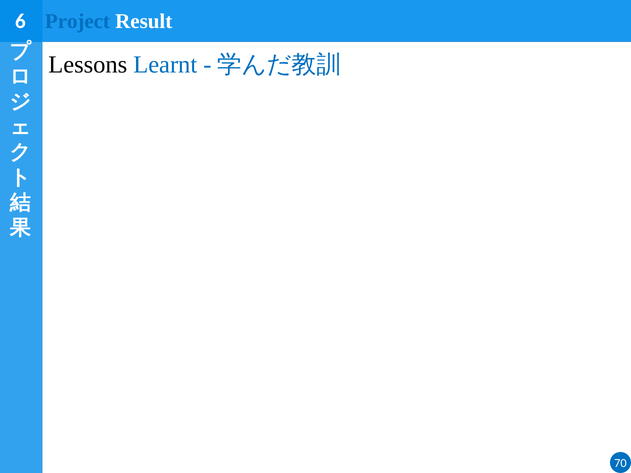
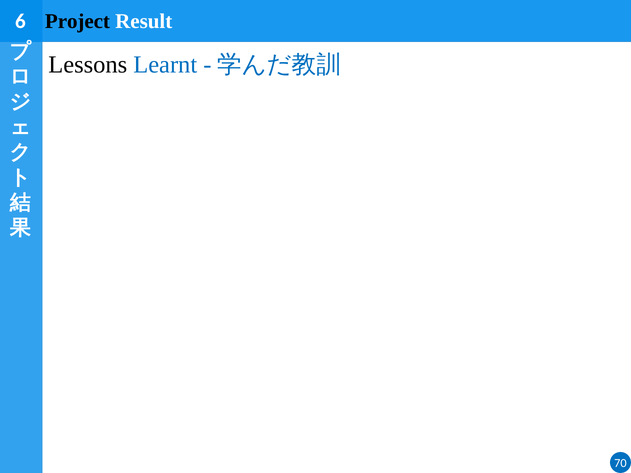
Project colour: blue -> black (77, 21)
